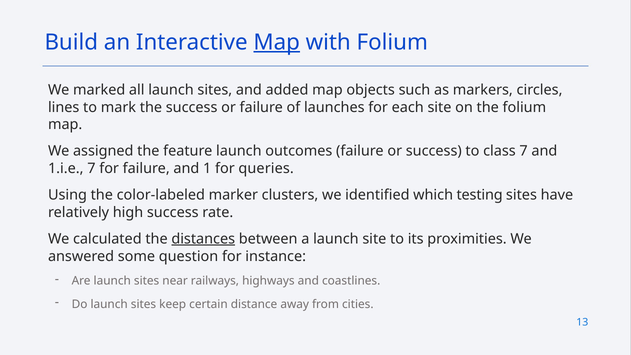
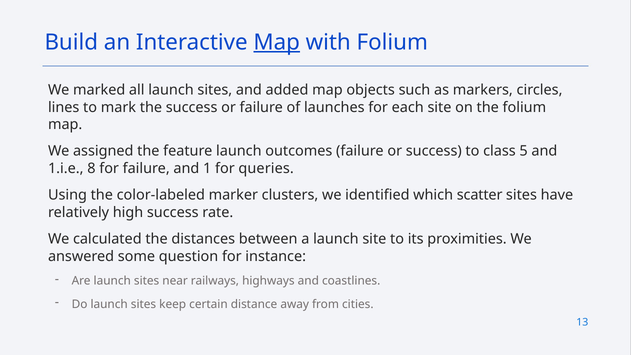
class 7: 7 -> 5 (524, 151)
1.i.e 7: 7 -> 8 (91, 169)
testing: testing -> scatter (480, 195)
distances underline: present -> none (203, 239)
